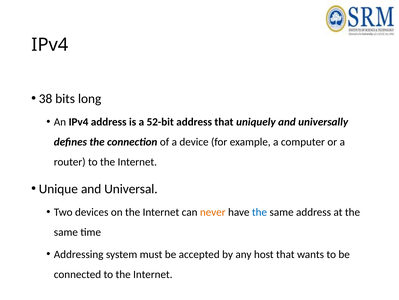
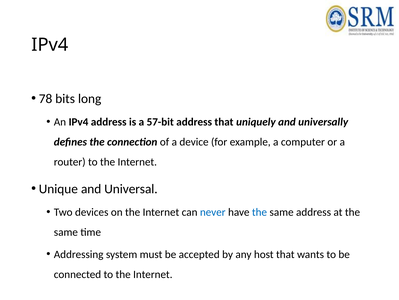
38: 38 -> 78 (46, 99)
52-bit: 52-bit -> 57-bit (160, 122)
never colour: orange -> blue (213, 212)
